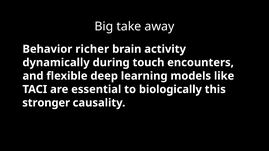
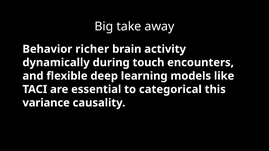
biologically: biologically -> categorical (170, 90)
stronger: stronger -> variance (46, 103)
